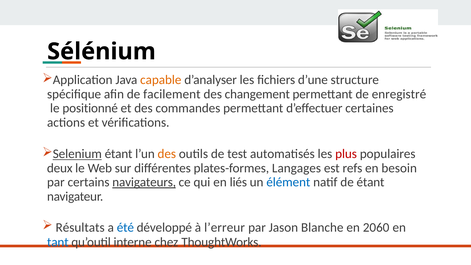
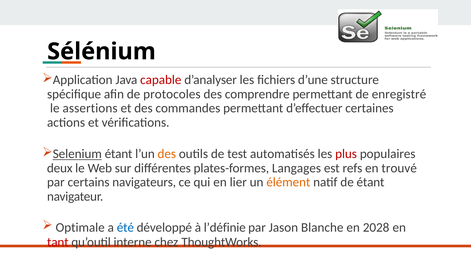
capable colour: orange -> red (161, 80)
facilement: facilement -> protocoles (172, 94)
changement: changement -> comprendre (257, 94)
positionné: positionné -> assertions (90, 108)
besoin: besoin -> trouvé (399, 168)
navigateurs underline: present -> none (144, 182)
liés: liés -> lier (238, 182)
élément colour: blue -> orange (288, 182)
Résultats: Résultats -> Optimale (80, 227)
l’erreur: l’erreur -> l’définie (225, 227)
2060: 2060 -> 2028 (376, 227)
tant colour: blue -> red (58, 242)
